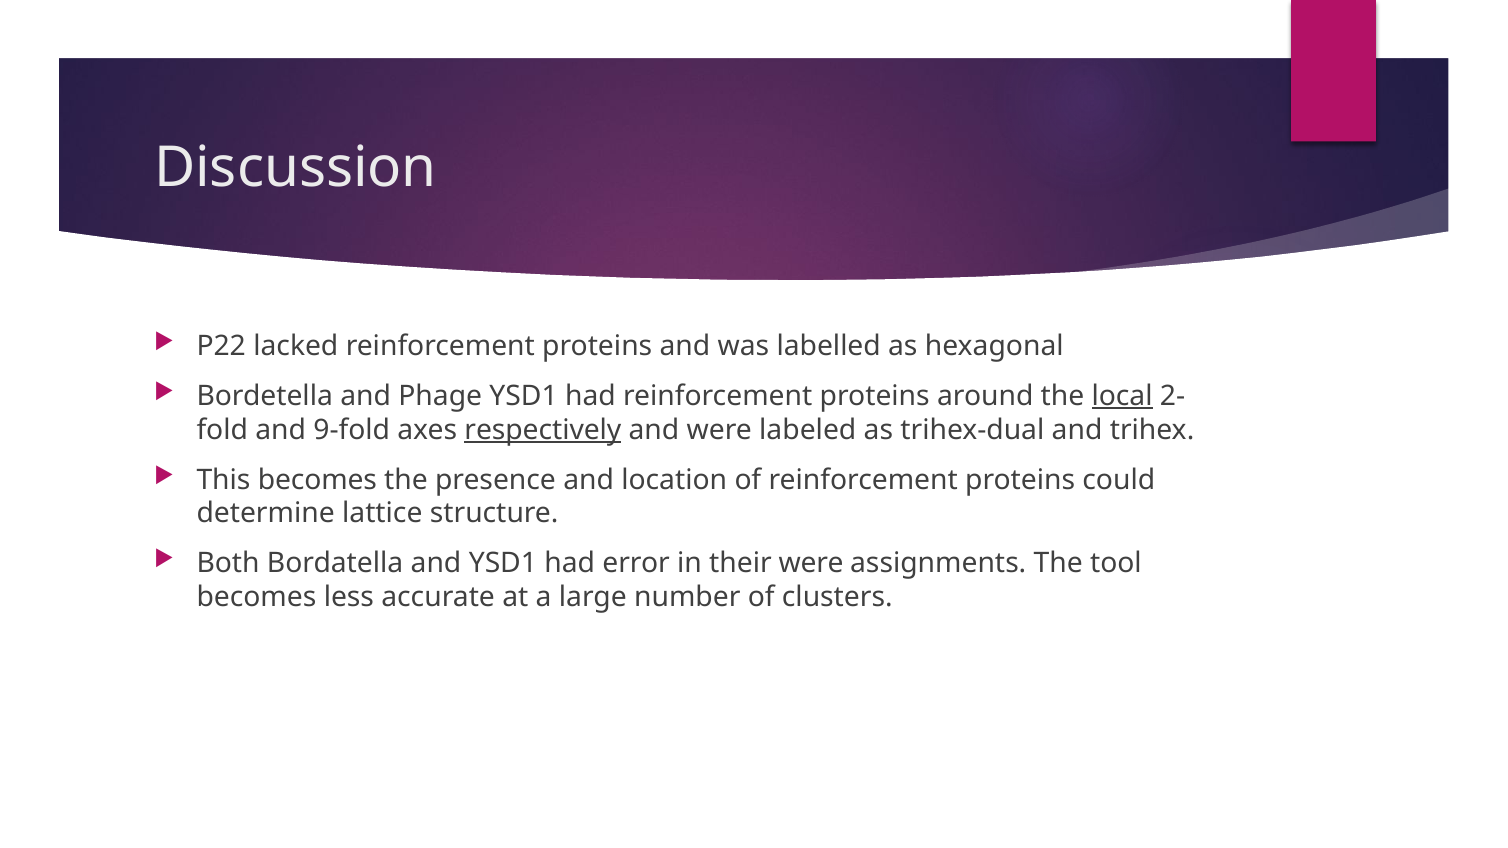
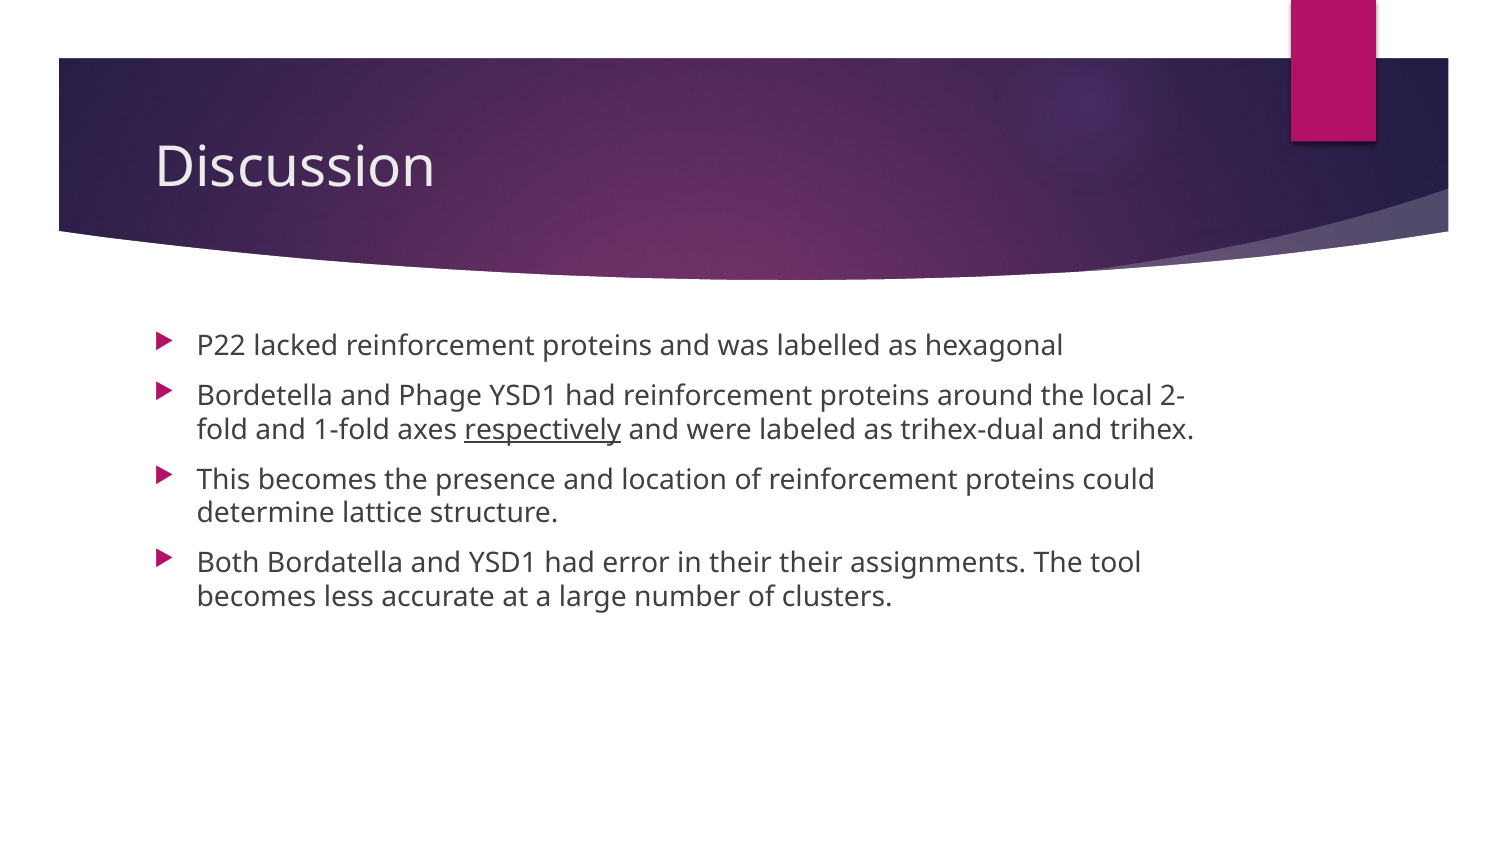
local underline: present -> none (1122, 396)
9-fold: 9-fold -> 1-fold (352, 430)
their were: were -> their (811, 563)
